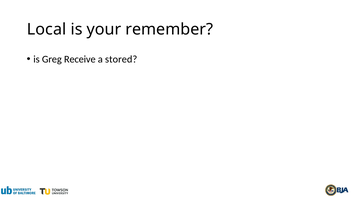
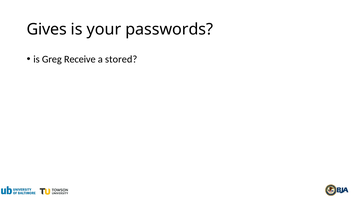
Local: Local -> Gives (47, 29)
remember: remember -> passwords (169, 29)
